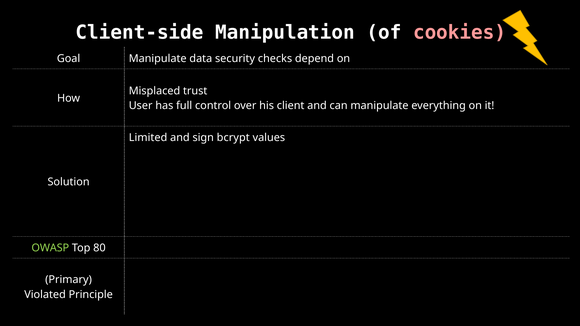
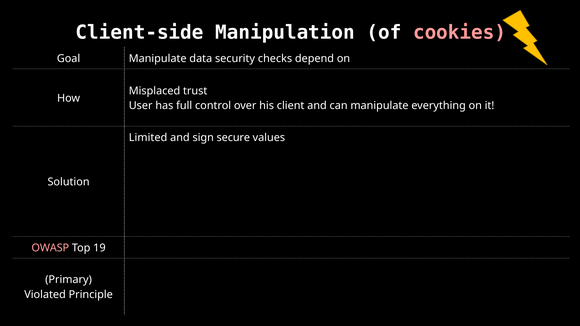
bcrypt: bcrypt -> secure (233, 138)
OWASP colour: light green -> pink (50, 248)
80: 80 -> 19 (99, 248)
